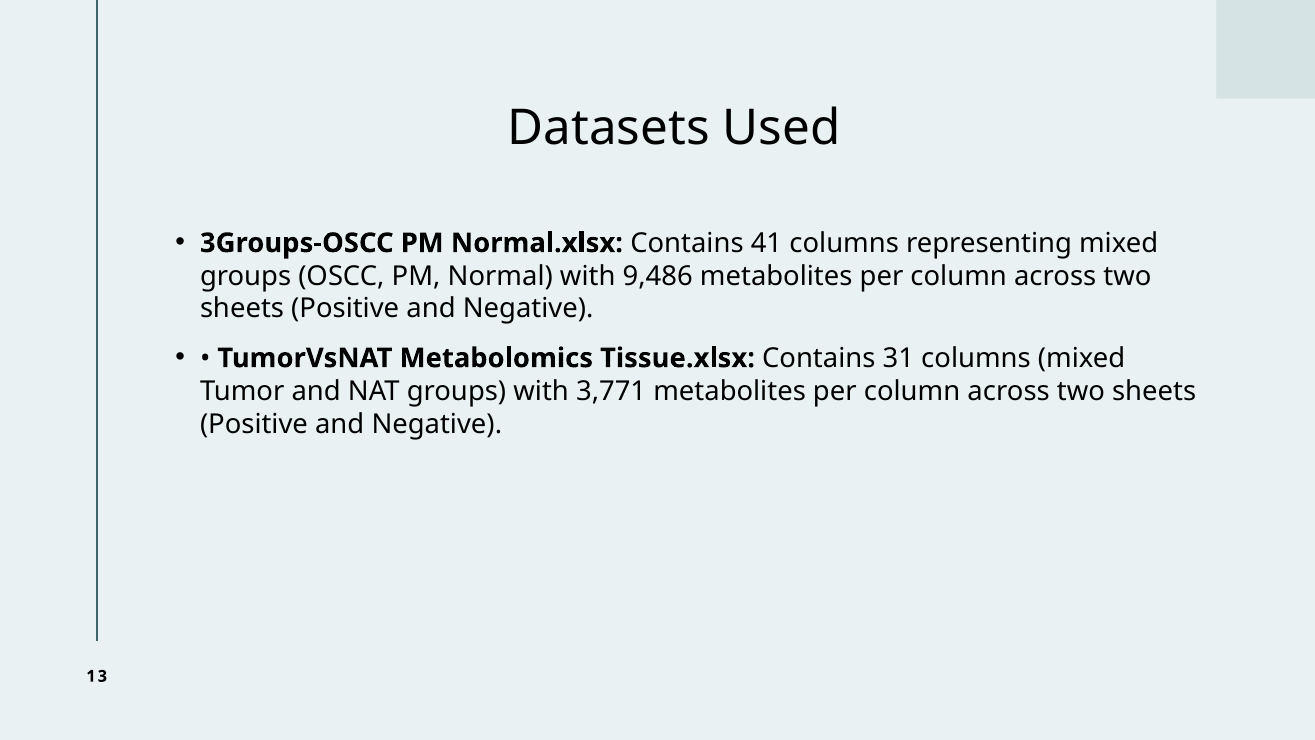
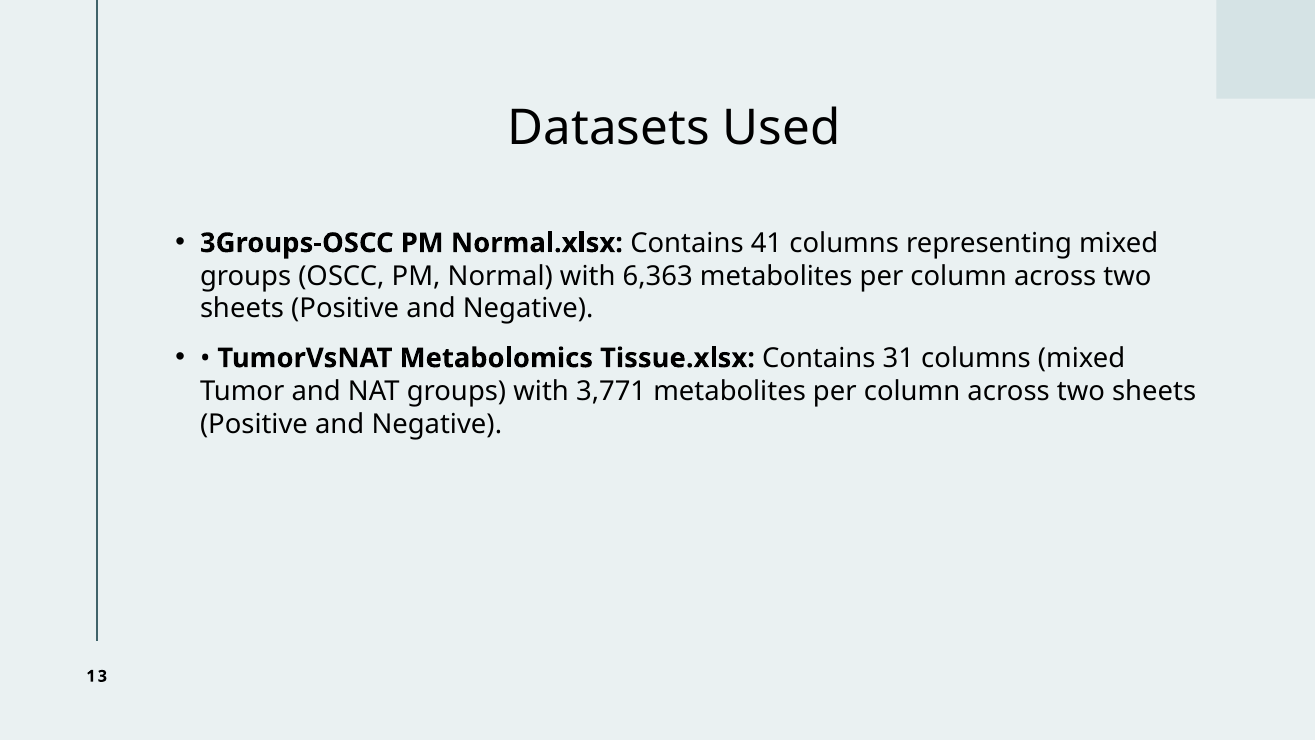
9,486: 9,486 -> 6,363 (658, 276)
